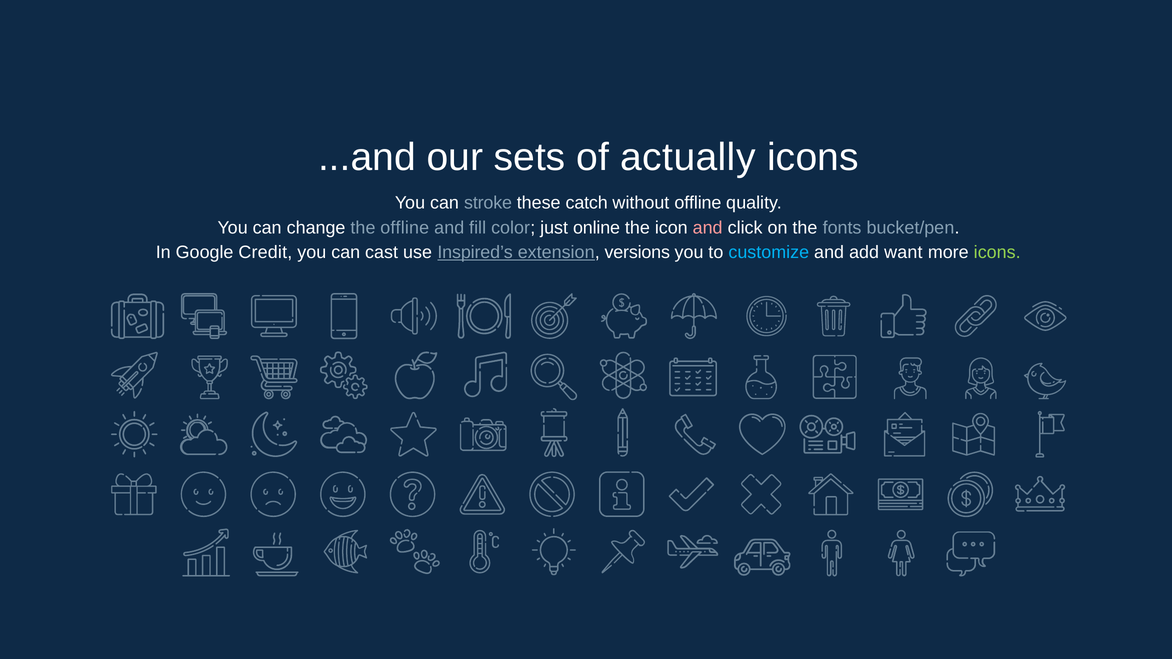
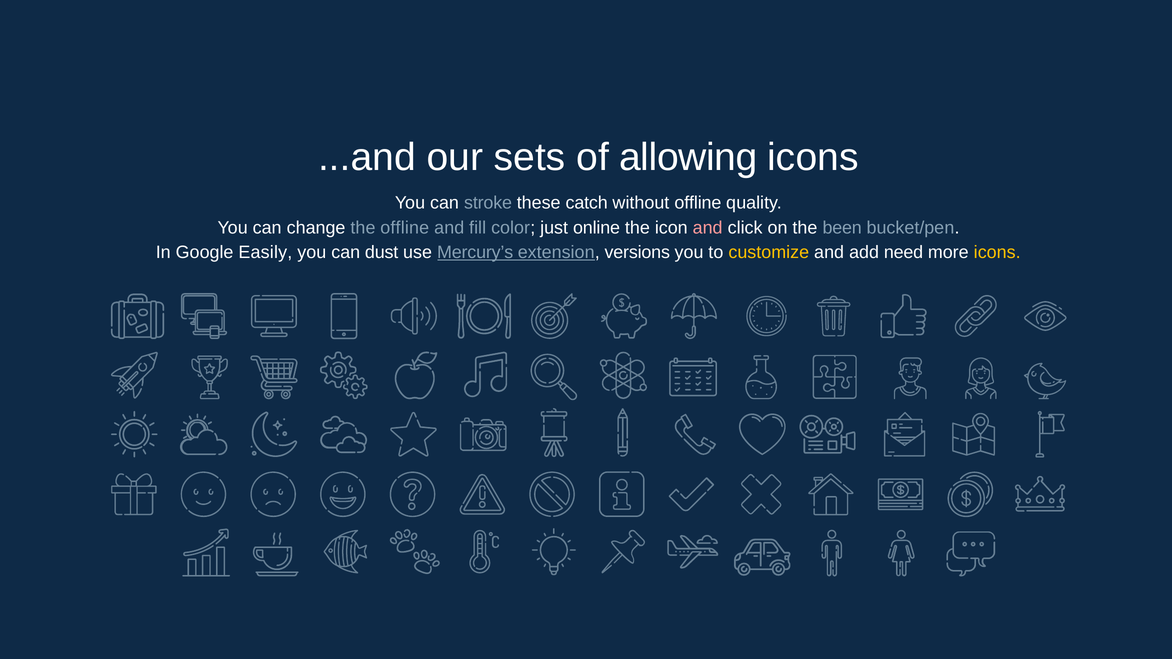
actually: actually -> allowing (688, 158)
fonts: fonts -> been (842, 228)
Credit: Credit -> Easily (265, 252)
cast: cast -> dust (382, 252)
Inspired’s: Inspired’s -> Mercury’s (475, 252)
customize colour: light blue -> yellow (769, 252)
want: want -> need (904, 252)
icons colour: light green -> yellow (997, 252)
